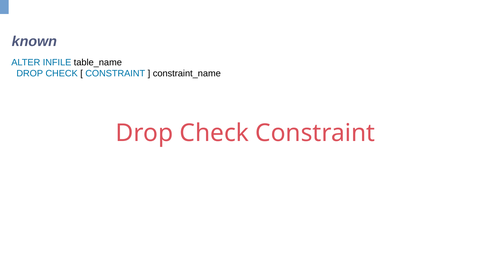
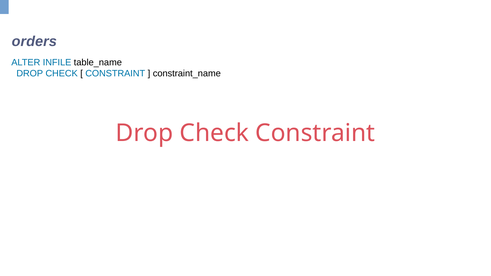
known: known -> orders (34, 41)
